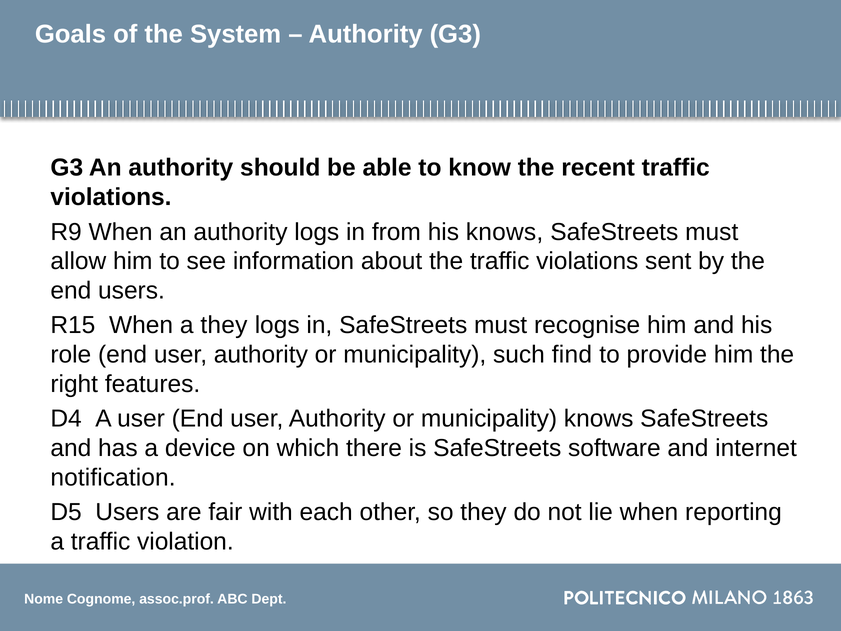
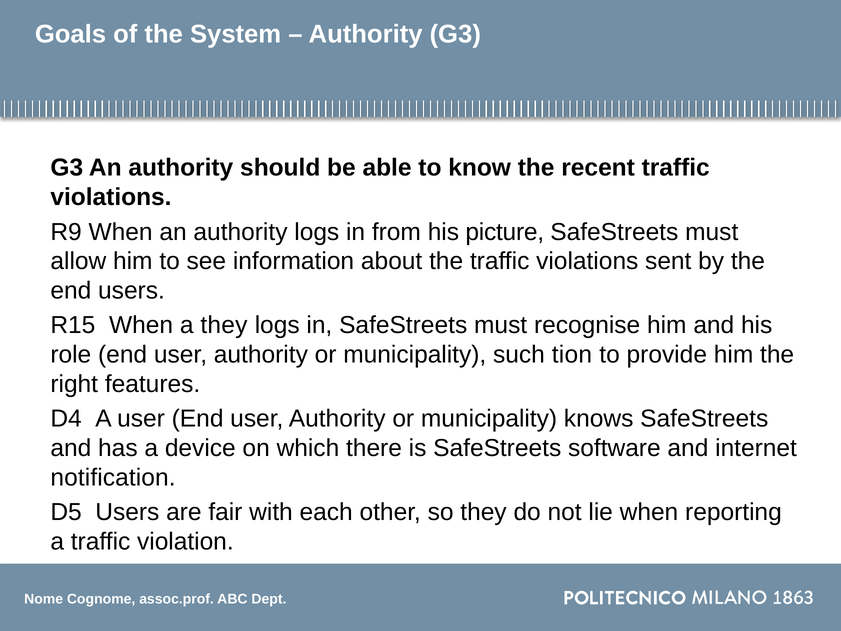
his knows: knows -> picture (505, 232)
find: find -> tion (572, 355)
